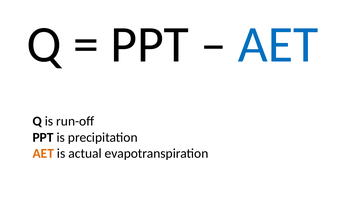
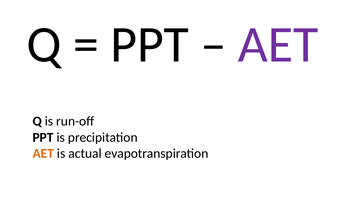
AET colour: blue -> purple (278, 45)
